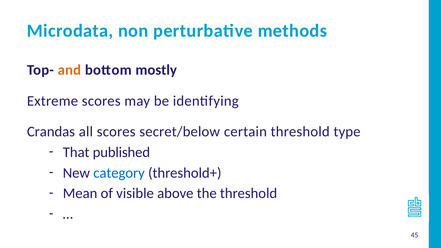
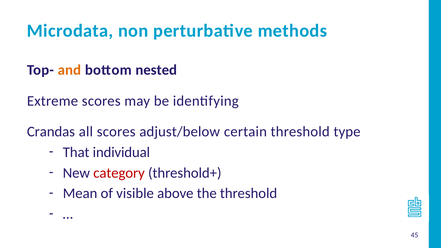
mostly: mostly -> nested (156, 70)
secret/below: secret/below -> adjust/below (180, 132)
published: published -> individual (121, 152)
category colour: blue -> red (119, 173)
